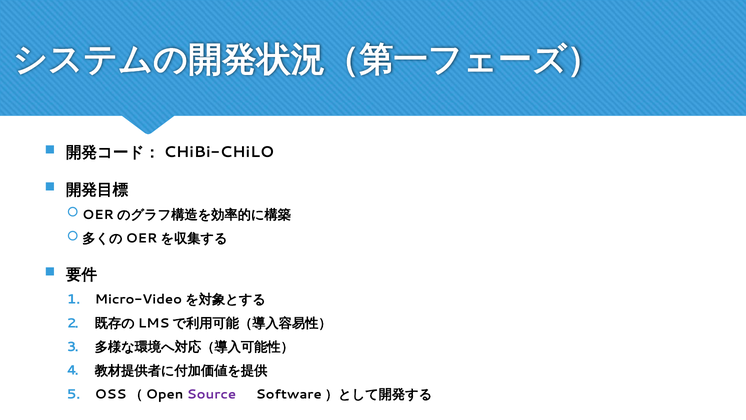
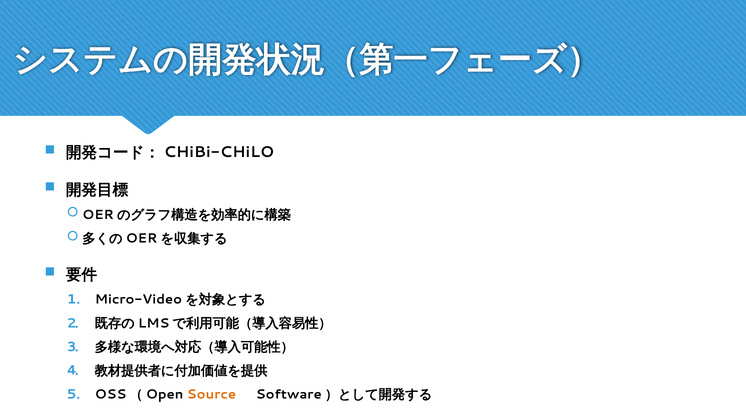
Source colour: purple -> orange (211, 394)
